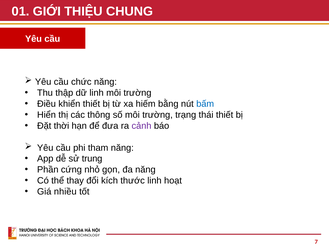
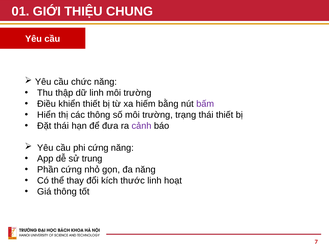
bấm colour: blue -> purple (205, 104)
Đặt thời: thời -> thái (61, 126)
phi tham: tham -> cứng (98, 148)
Giá nhiều: nhiều -> thông (65, 191)
